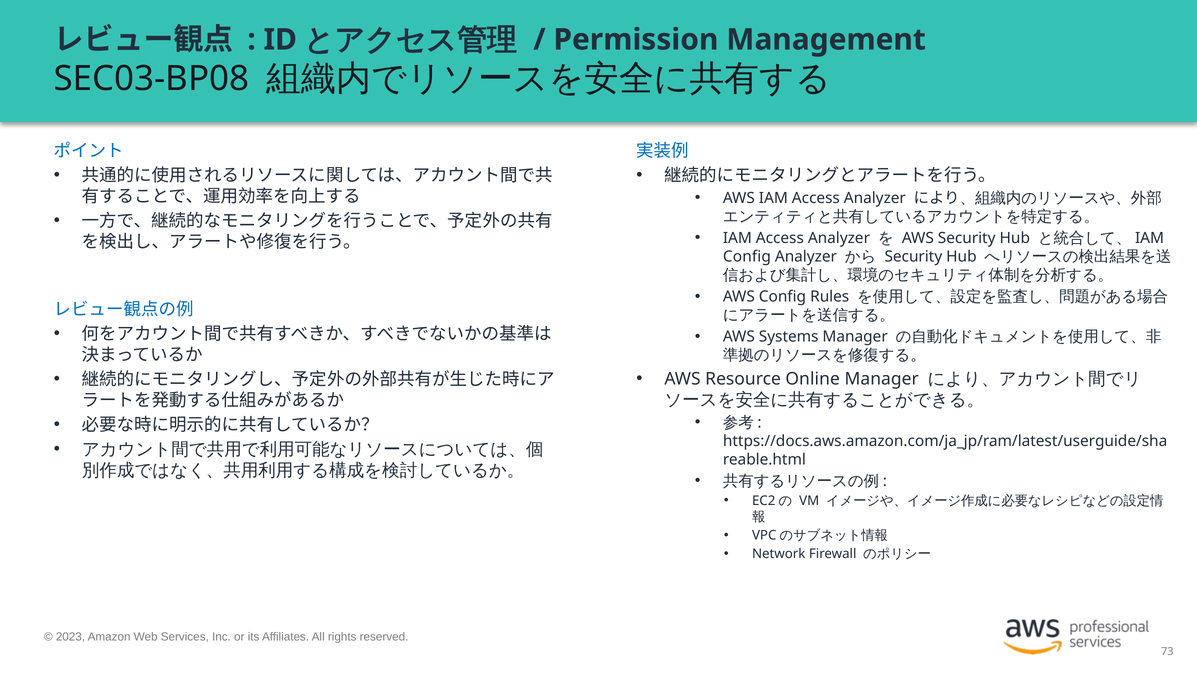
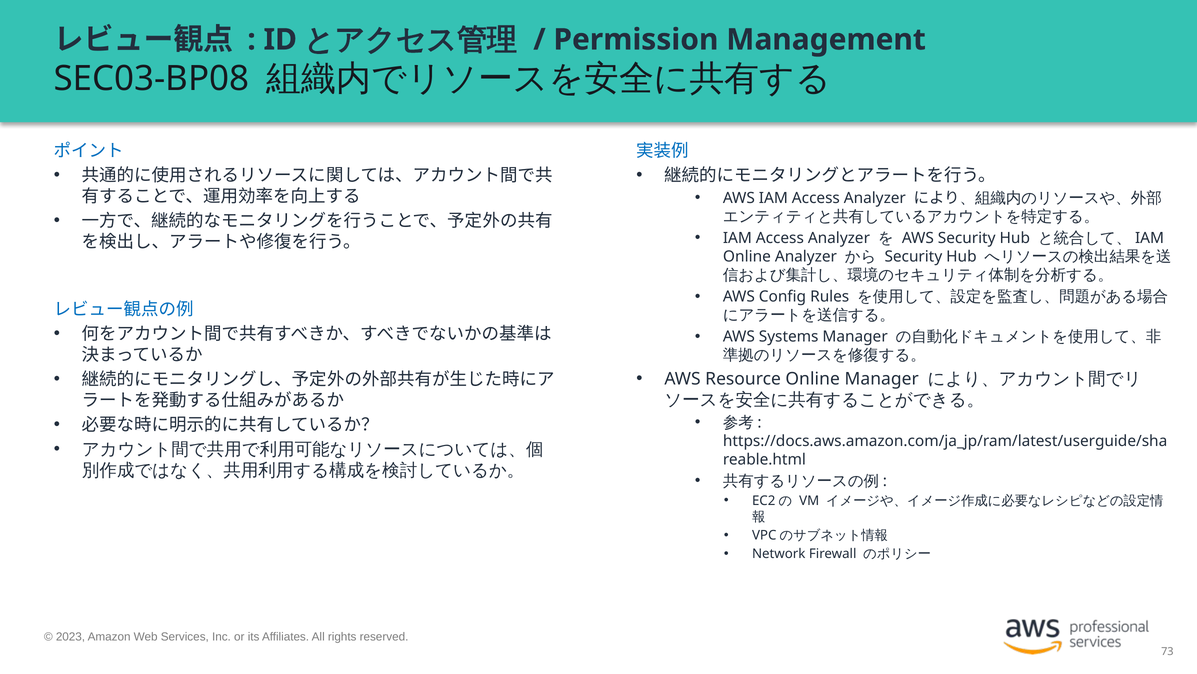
Config: Config -> Online (747, 256)
